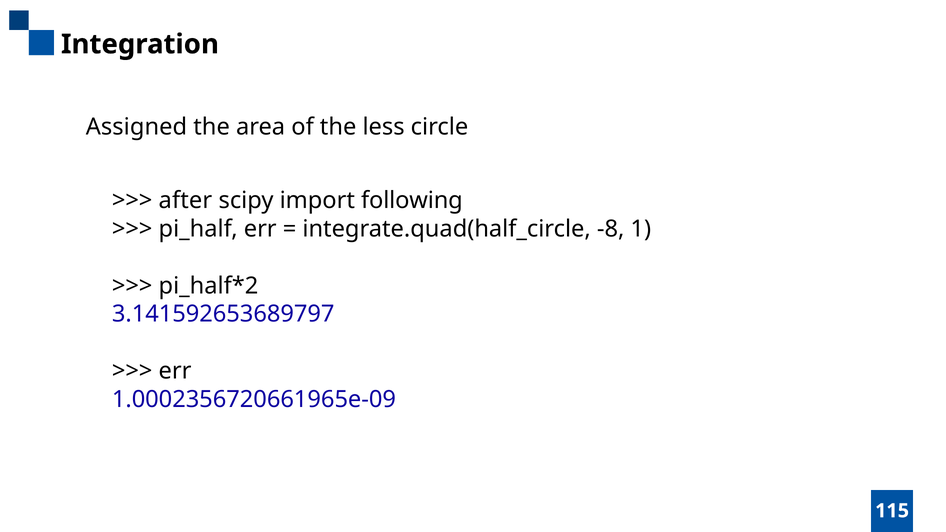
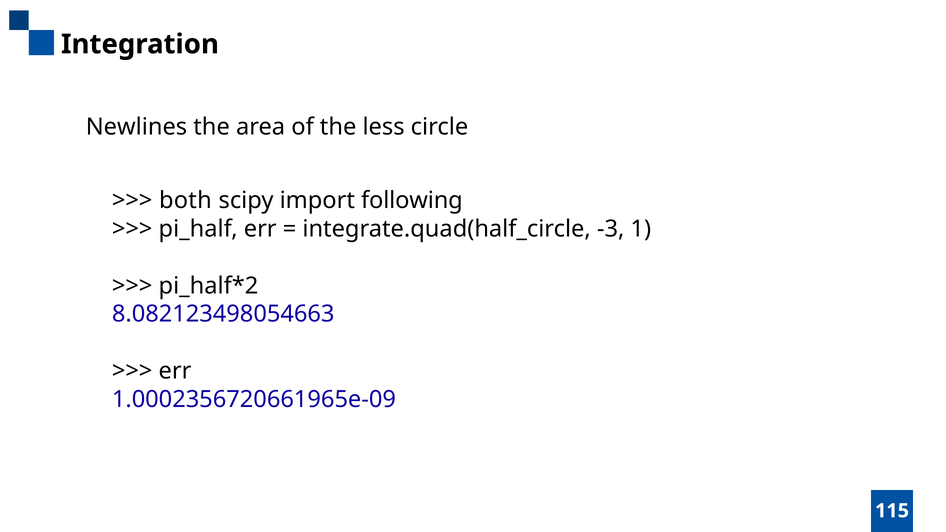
Assigned: Assigned -> Newlines (136, 127)
after: after -> both (185, 201)
-8: -8 -> -3 (611, 229)
3.141592653689797: 3.141592653689797 -> 8.082123498054663 (223, 314)
